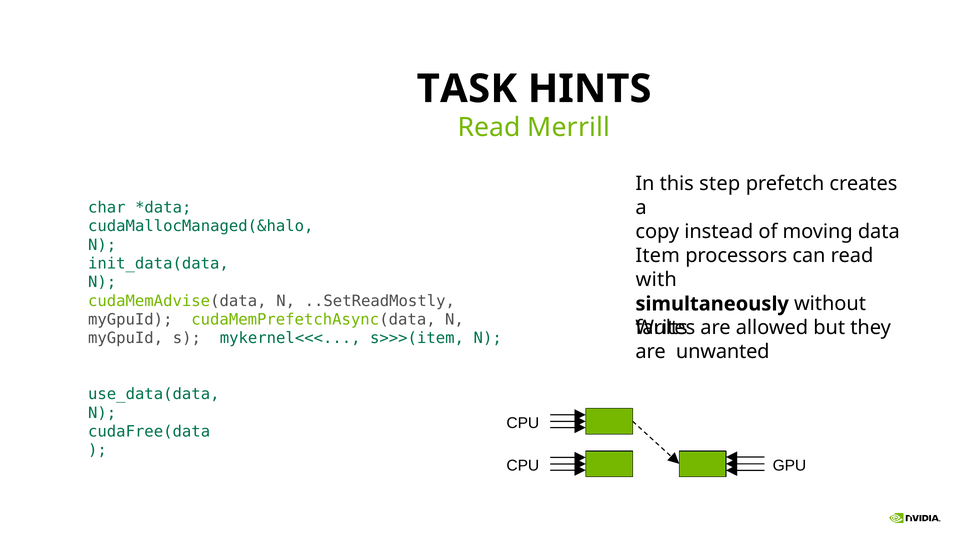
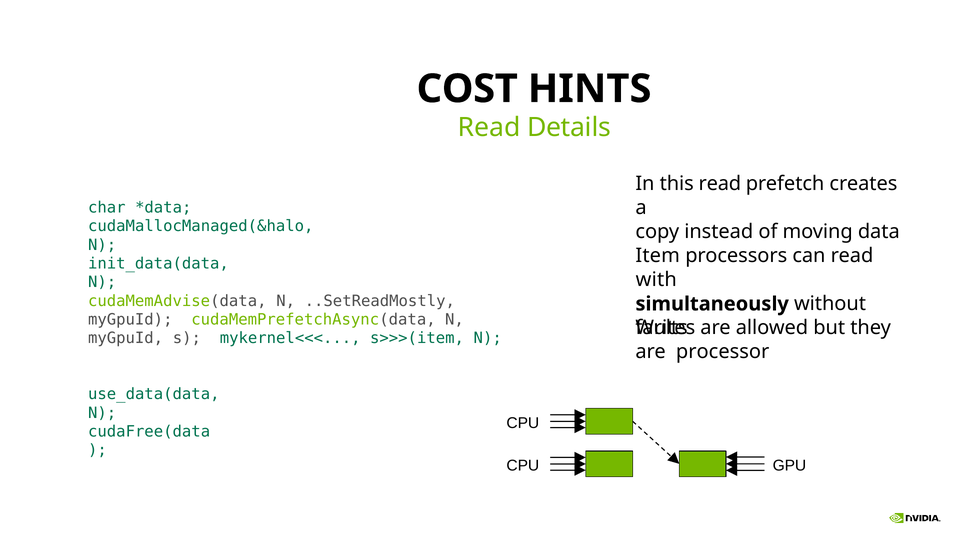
TASK: TASK -> COST (467, 89)
Merrill: Merrill -> Details (569, 128)
this step: step -> read (720, 184)
unwanted: unwanted -> processor (723, 352)
